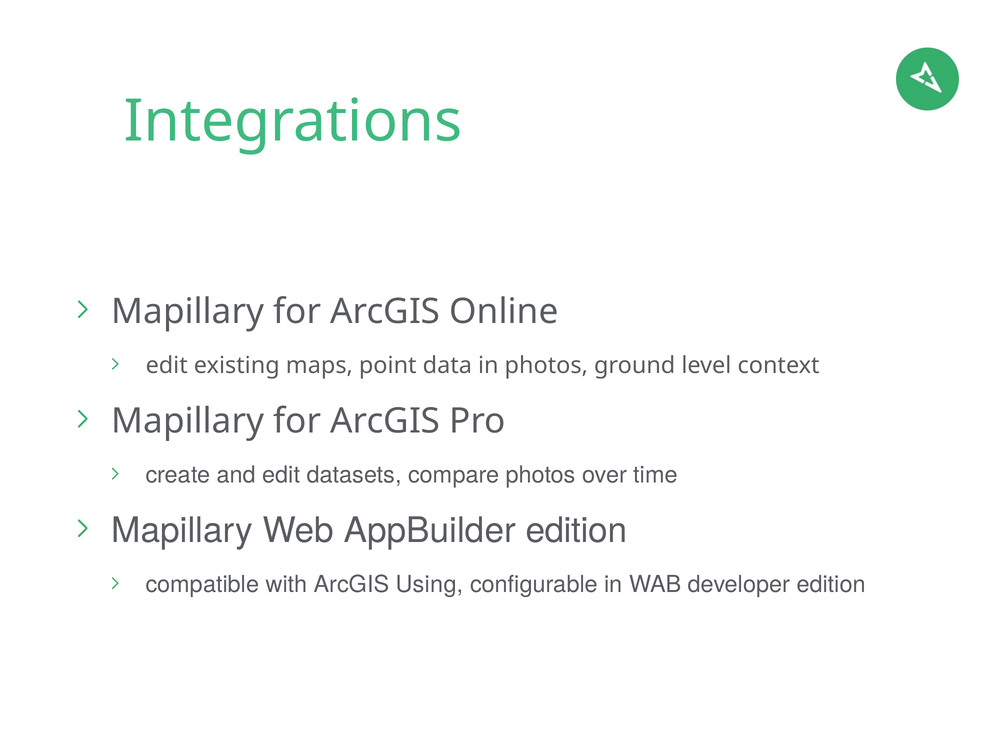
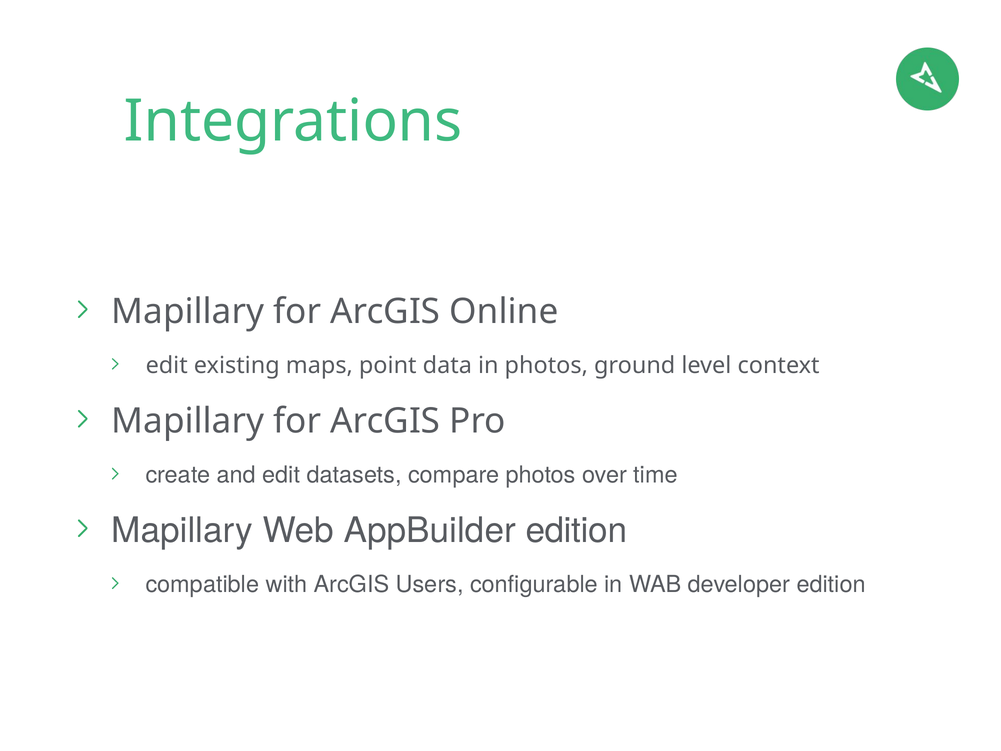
Using: Using -> Users (430, 584)
